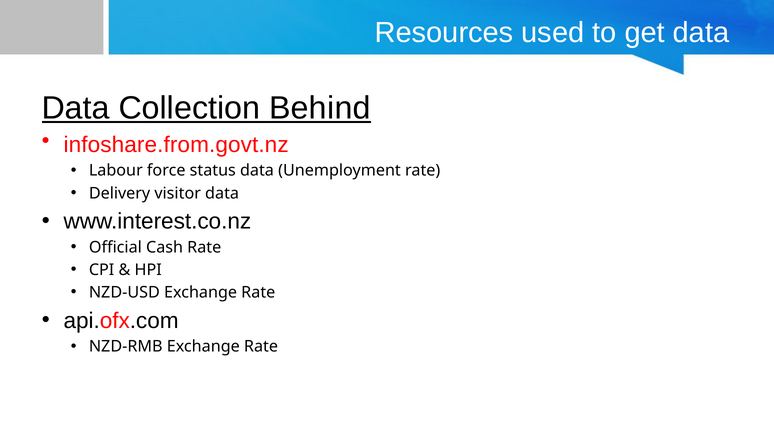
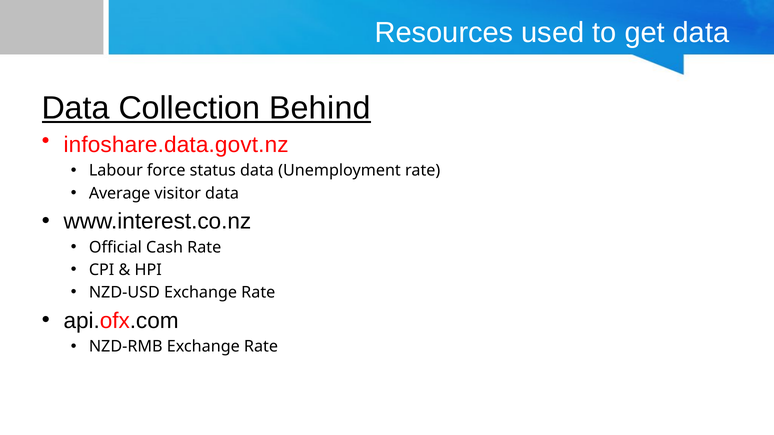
infoshare.from.govt.nz: infoshare.from.govt.nz -> infoshare.data.govt.nz (176, 145)
Delivery: Delivery -> Average (120, 193)
